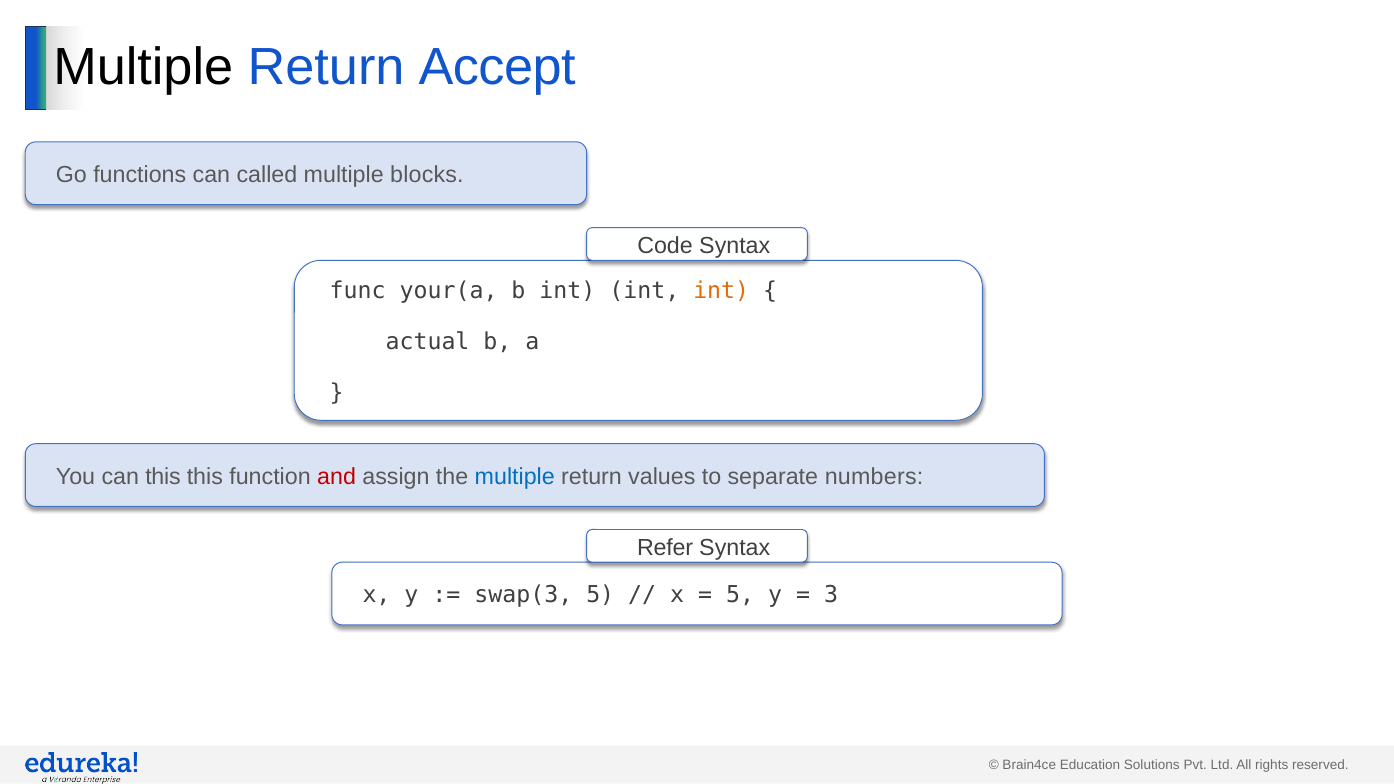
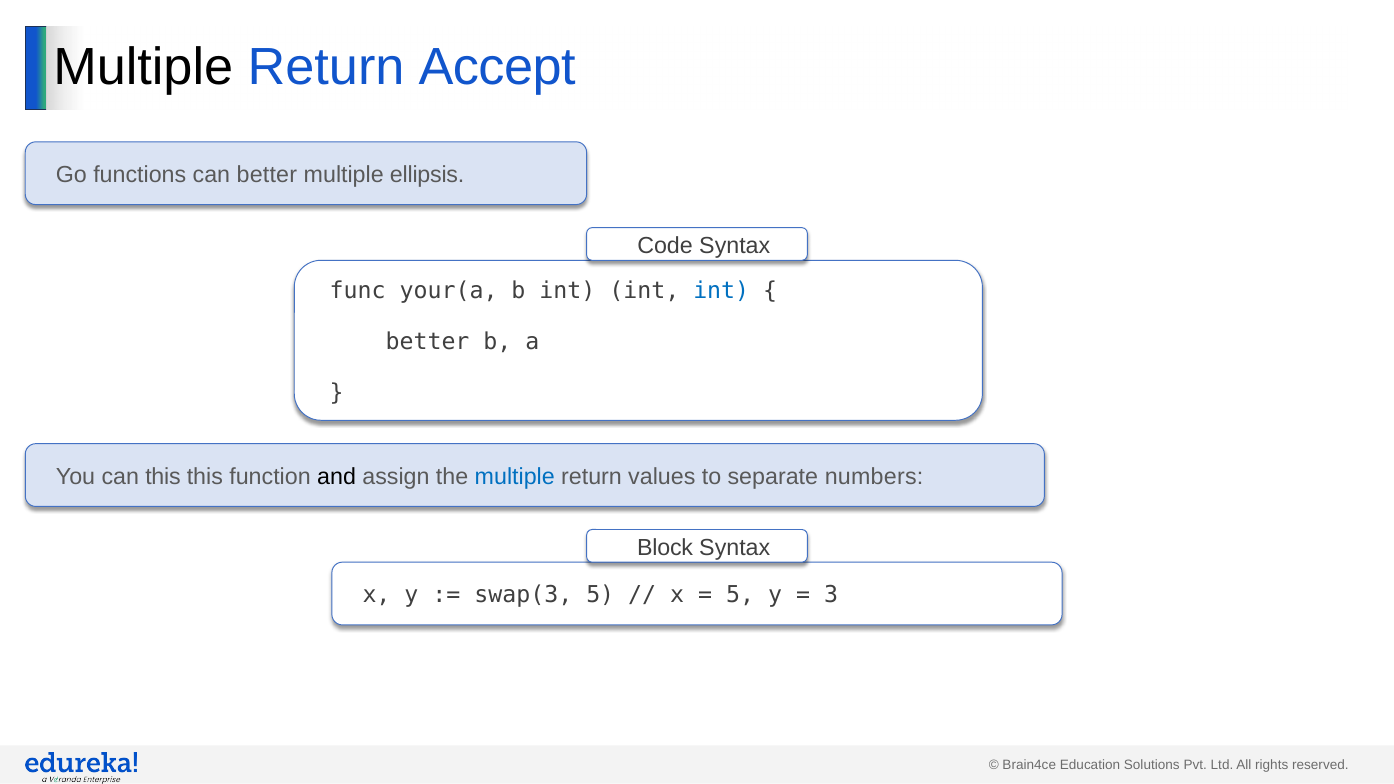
can called: called -> better (267, 175)
blocks: blocks -> ellipsis (427, 175)
int colour: orange -> blue (721, 291)
actual: actual -> better (428, 342)
and colour: red -> black (337, 477)
Refer: Refer -> Block (665, 548)
